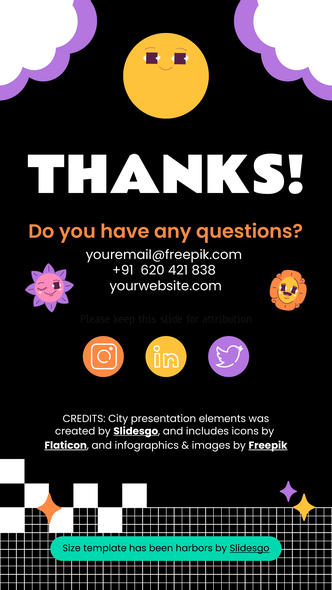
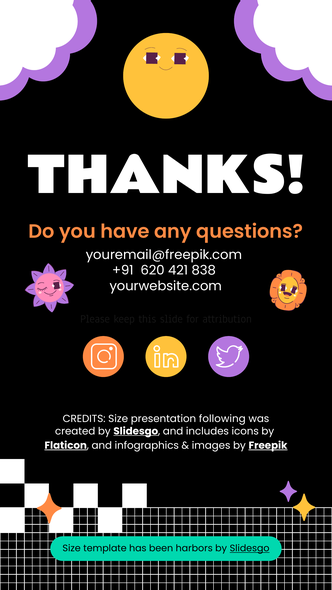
City: City -> Size (118, 419)
elements: elements -> following (222, 419)
